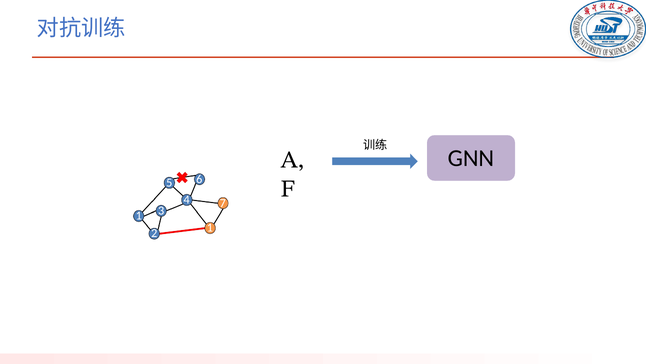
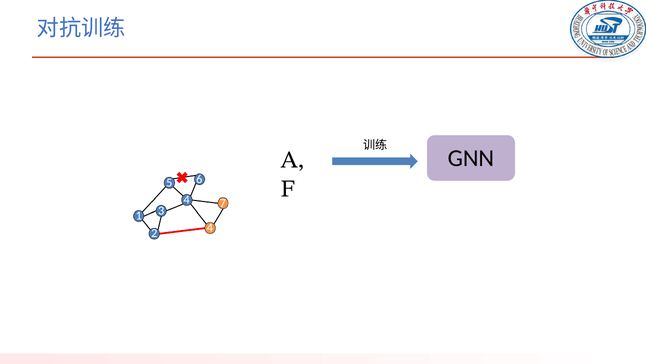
2 1: 1 -> 4 (210, 227)
